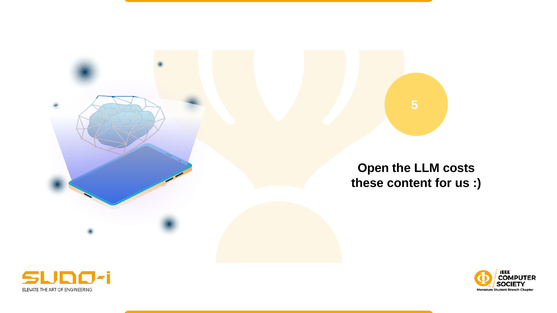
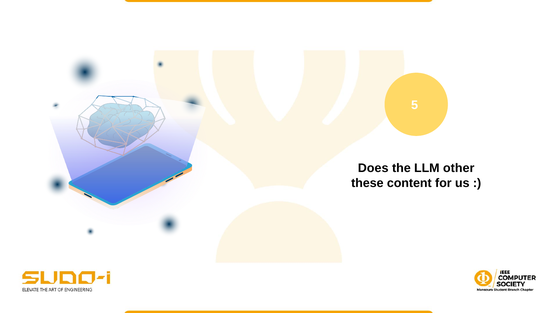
Open: Open -> Does (373, 168)
costs: costs -> other (459, 168)
